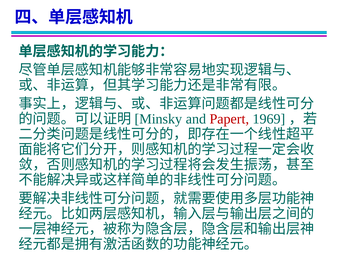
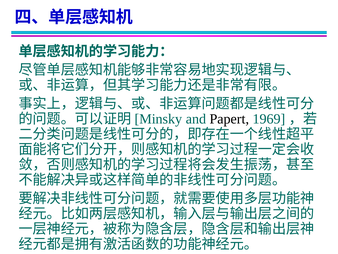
Papert colour: red -> black (229, 119)
